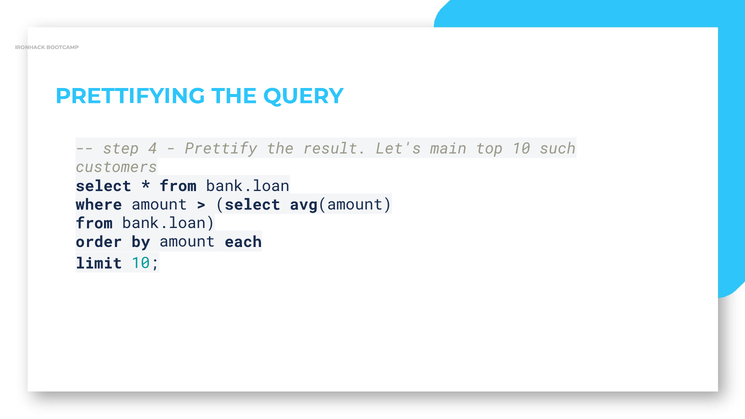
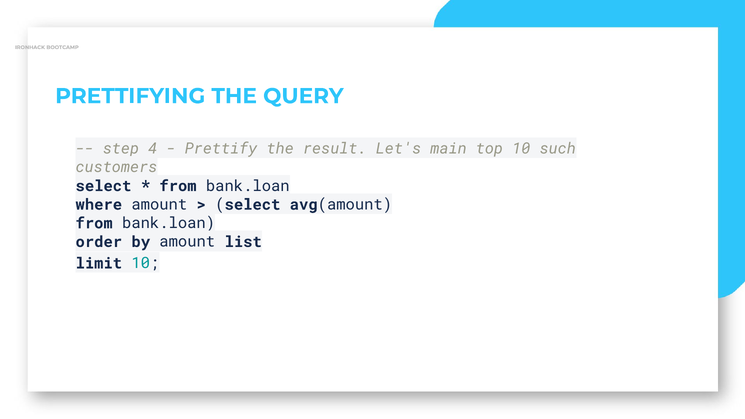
each: each -> list (243, 242)
